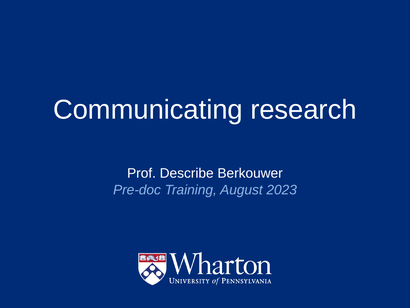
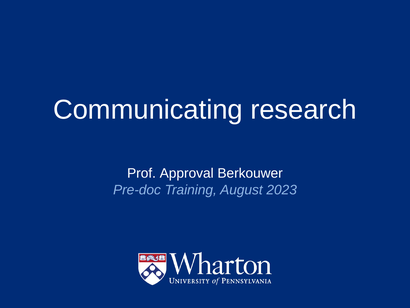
Describe: Describe -> Approval (187, 173)
